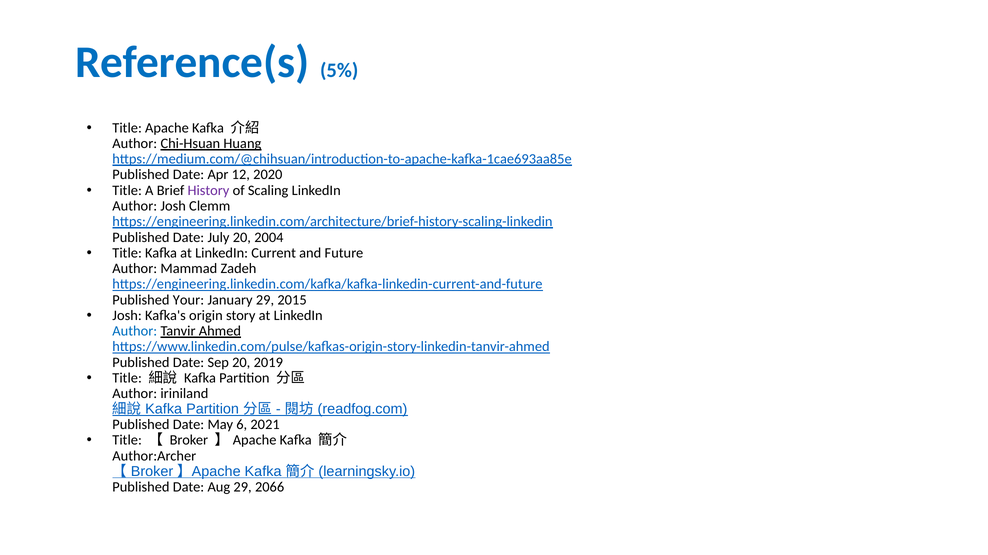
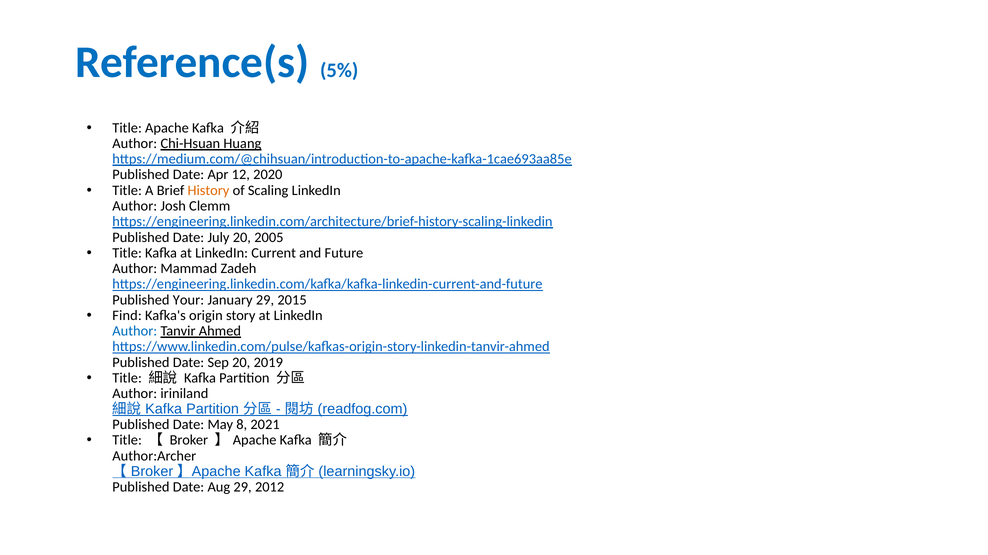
History colour: purple -> orange (208, 191)
2004: 2004 -> 2005 (269, 238)
Josh: Josh -> Find (127, 316)
6: 6 -> 8 (242, 425)
2066: 2066 -> 2012 (270, 488)
